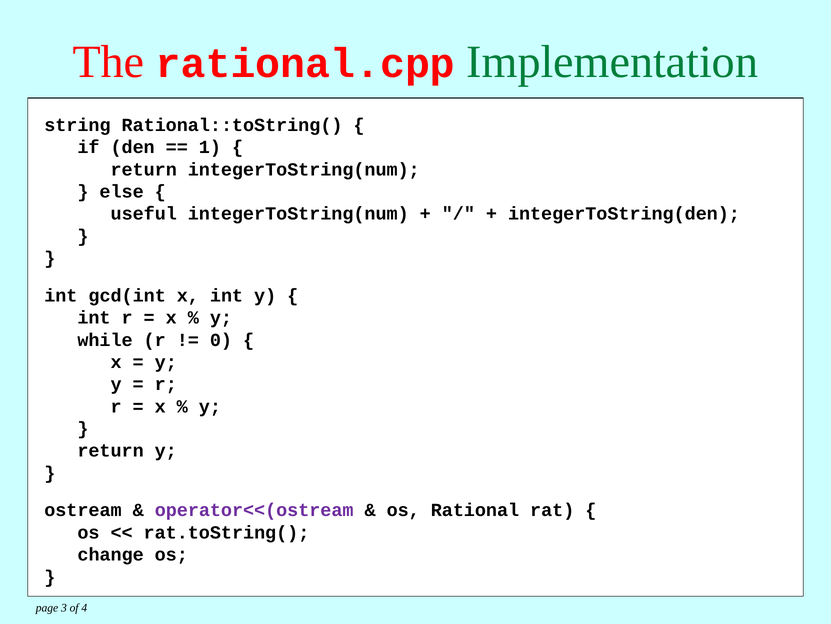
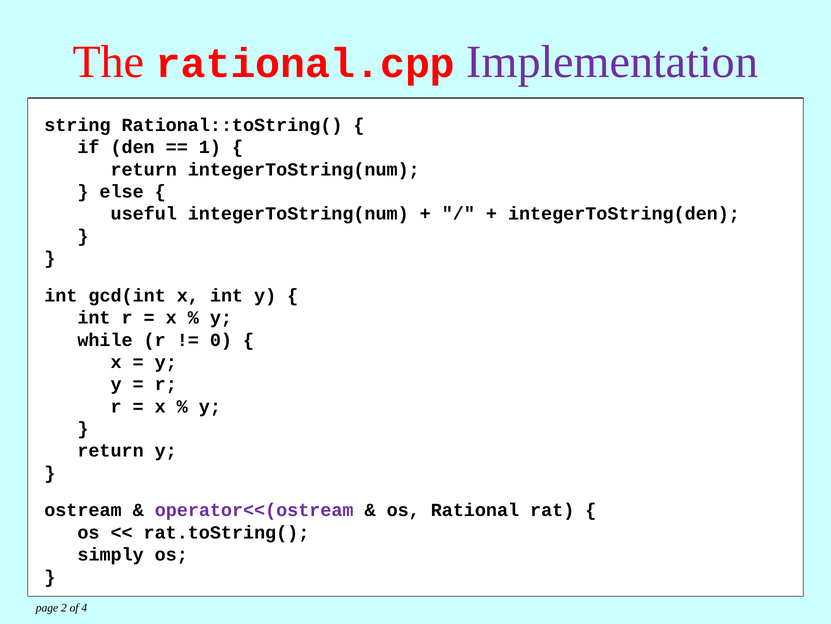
Implementation colour: green -> purple (612, 62)
change: change -> simply (111, 554)
3: 3 -> 2 (64, 607)
